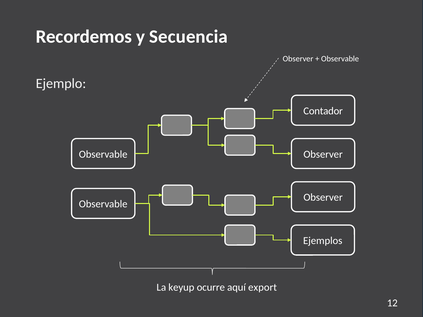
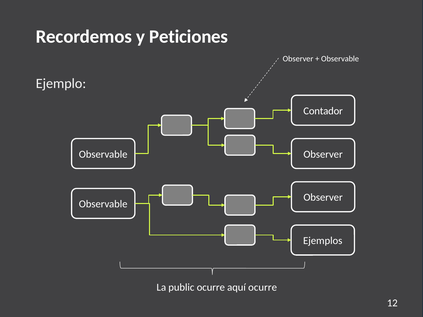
Secuencia: Secuencia -> Peticiones (189, 37)
keyup: keyup -> public (181, 287)
aquí export: export -> ocurre (263, 287)
